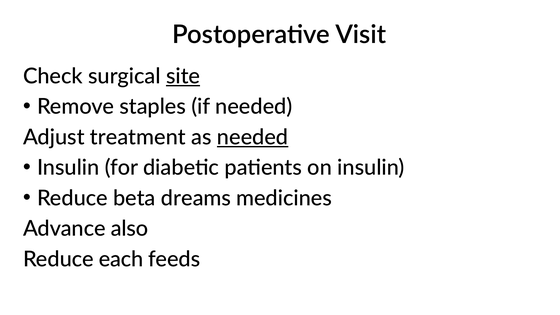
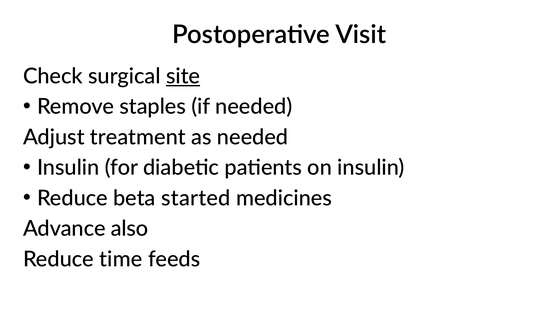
needed underline: present -> none (253, 137)
dreams: dreams -> started (196, 198)
each: each -> time (121, 259)
